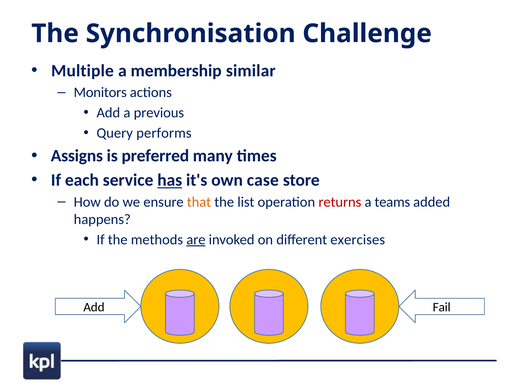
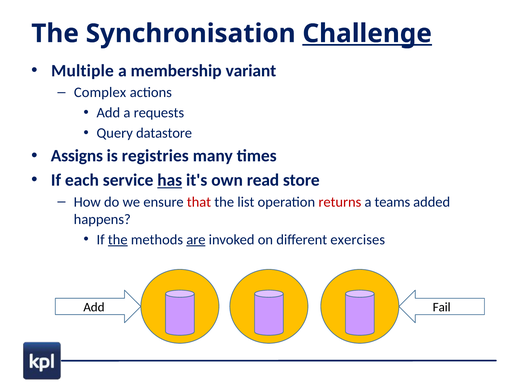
Challenge underline: none -> present (367, 34)
similar: similar -> variant (251, 71)
Monitors: Monitors -> Complex (100, 93)
previous: previous -> requests (159, 113)
performs: performs -> datastore (164, 133)
preferred: preferred -> registries (155, 156)
case: case -> read (263, 180)
that colour: orange -> red (199, 202)
the underline: none -> present (118, 240)
